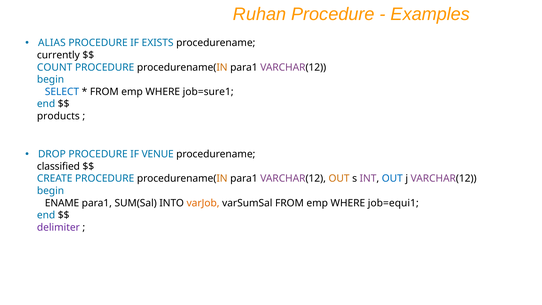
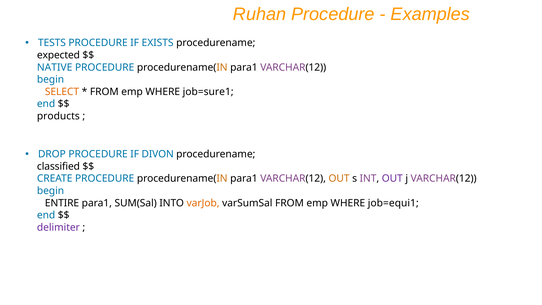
ALIAS: ALIAS -> TESTS (52, 43)
currently: currently -> expected (58, 55)
COUNT: COUNT -> NATIVE (55, 67)
SELECT colour: blue -> orange (62, 92)
VENUE: VENUE -> DIVON (158, 154)
OUT colour: blue -> purple (392, 179)
ENAME: ENAME -> ENTIRE (62, 203)
